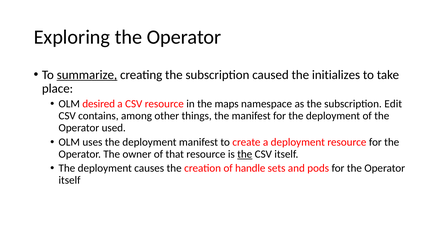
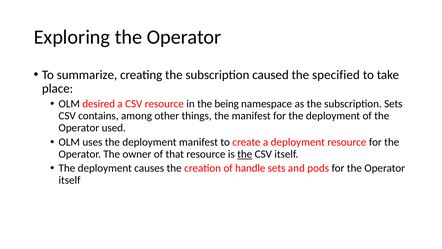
summarize underline: present -> none (87, 75)
initializes: initializes -> specified (336, 75)
maps: maps -> being (227, 104)
subscription Edit: Edit -> Sets (393, 104)
